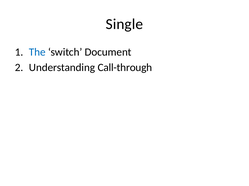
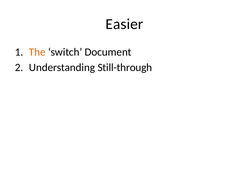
Single: Single -> Easier (124, 24)
The colour: blue -> orange (37, 52)
Call-through: Call-through -> Still-through (125, 68)
